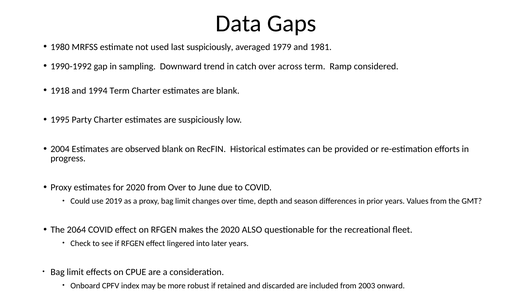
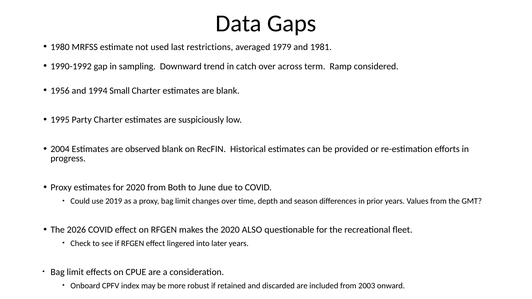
last suspiciously: suspiciously -> restrictions (210, 47)
1918: 1918 -> 1956 (60, 91)
1994 Term: Term -> Small (120, 91)
from Over: Over -> Both (177, 188)
2064: 2064 -> 2026 (76, 230)
